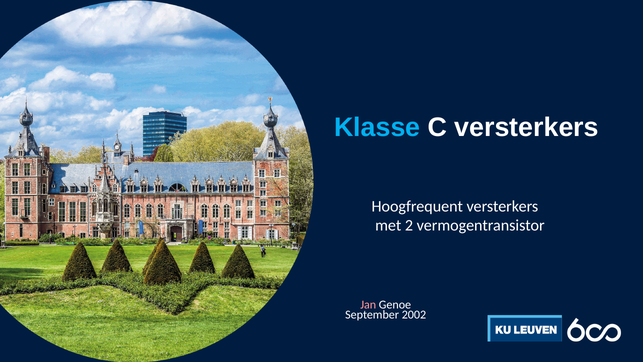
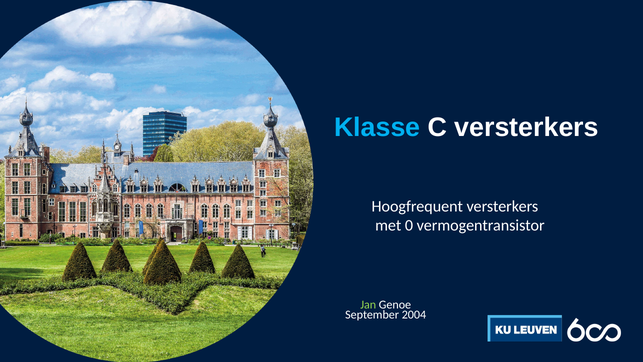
2: 2 -> 0 (409, 225)
Jan colour: pink -> light green (368, 305)
2002: 2002 -> 2004 (414, 314)
